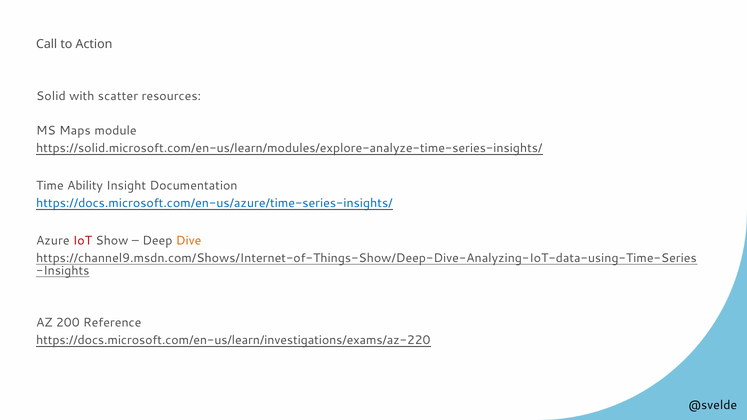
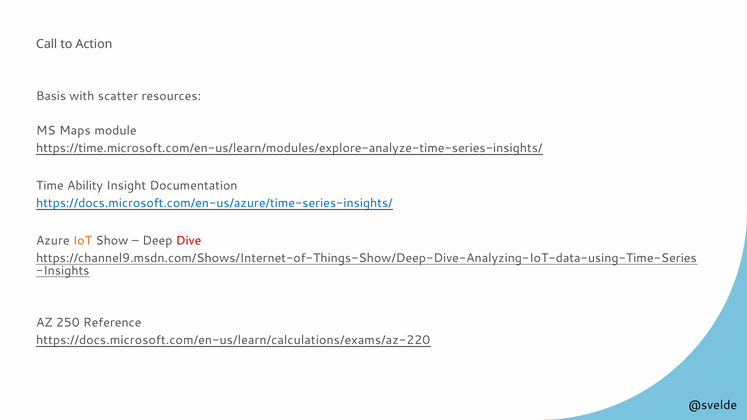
Solid: Solid -> Basis (51, 96)
https://solid.microsoft.com/en-us/learn/modules/explore-analyze-time-series-insights/: https://solid.microsoft.com/en-us/learn/modules/explore-analyze-time-series-insights/ -> https://time.microsoft.com/en-us/learn/modules/explore-analyze-time-series-insights/ (289, 148)
IoT colour: red -> orange (83, 241)
Dive colour: orange -> red (189, 241)
200: 200 -> 250 (68, 323)
https://docs.microsoft.com/en-us/learn/investigations/exams/az-220: https://docs.microsoft.com/en-us/learn/investigations/exams/az-220 -> https://docs.microsoft.com/en-us/learn/calculations/exams/az-220 (233, 340)
